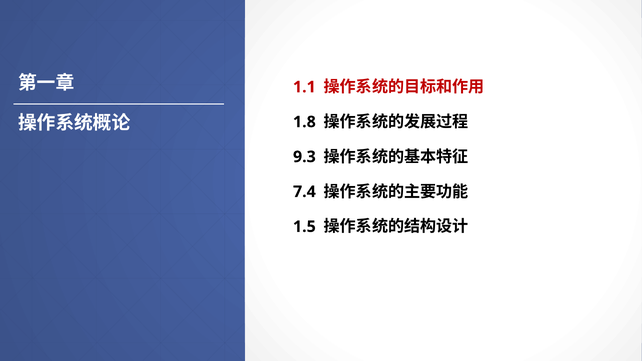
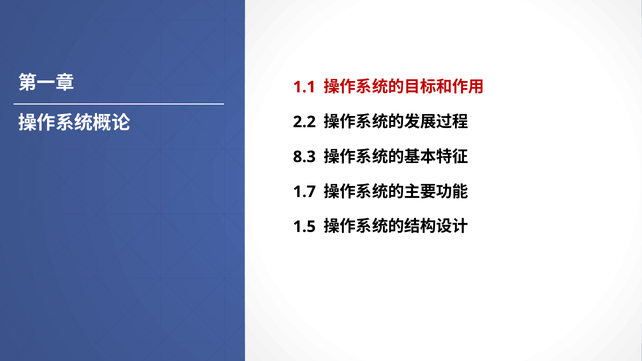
1.8: 1.8 -> 2.2 (304, 122)
9.3: 9.3 -> 8.3 (304, 157)
7.4: 7.4 -> 1.7 (304, 192)
